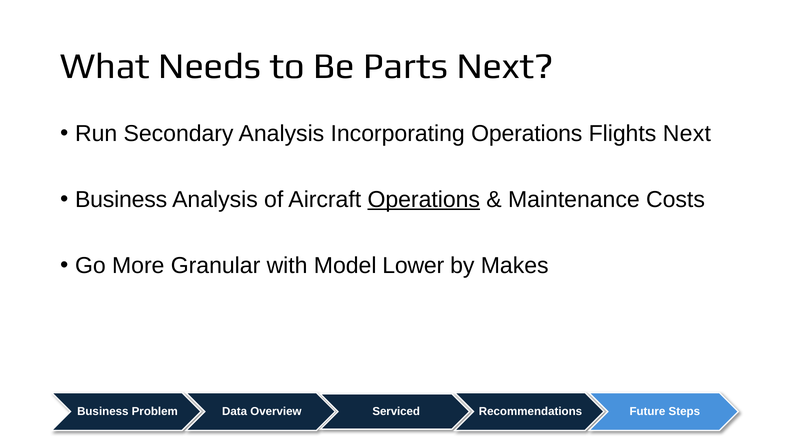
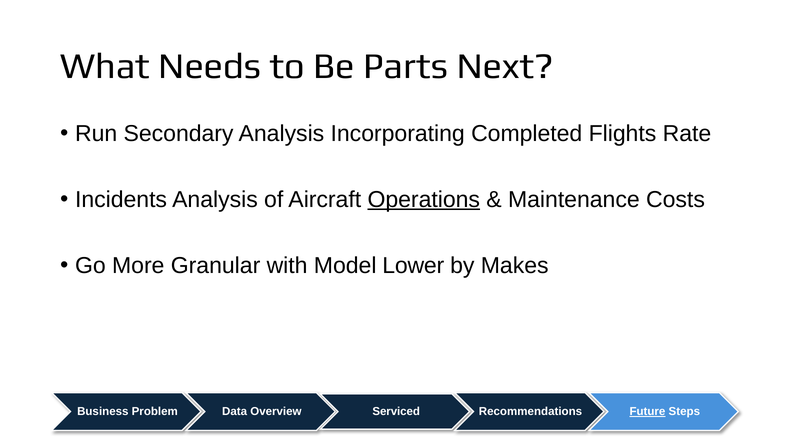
Incorporating Operations: Operations -> Completed (527, 134)
Flights Next: Next -> Rate (687, 134)
Business: Business -> Incidents (121, 200)
Future underline: none -> present (647, 412)
